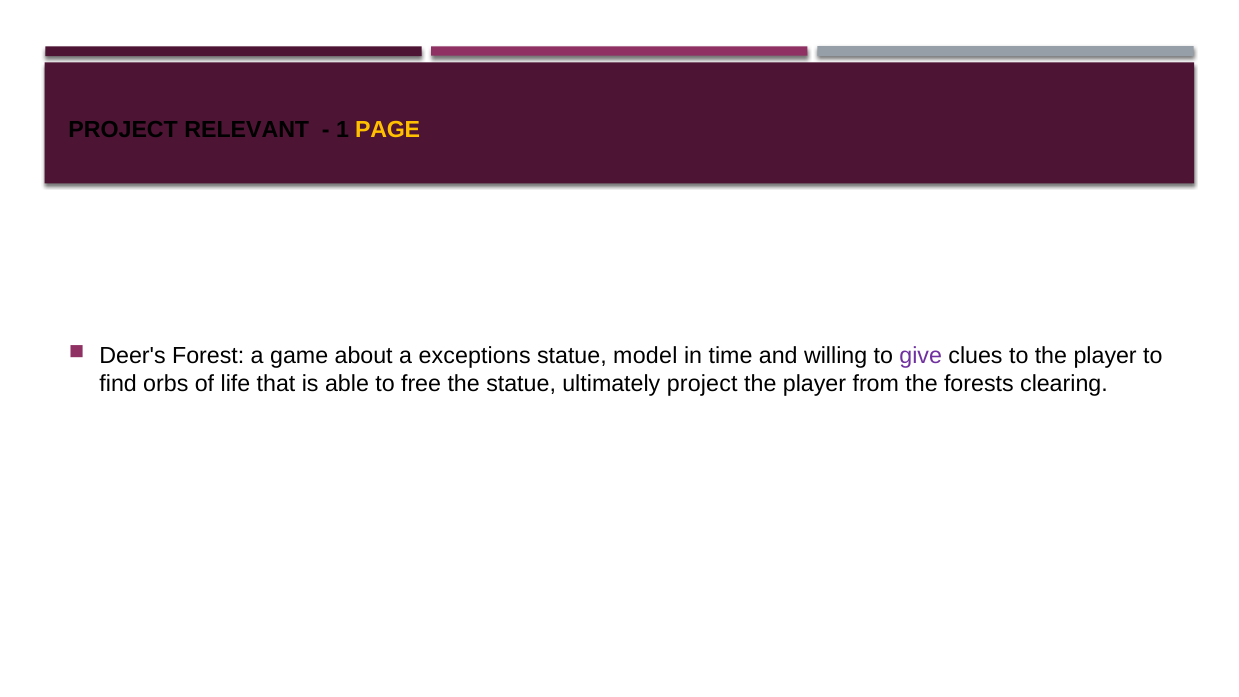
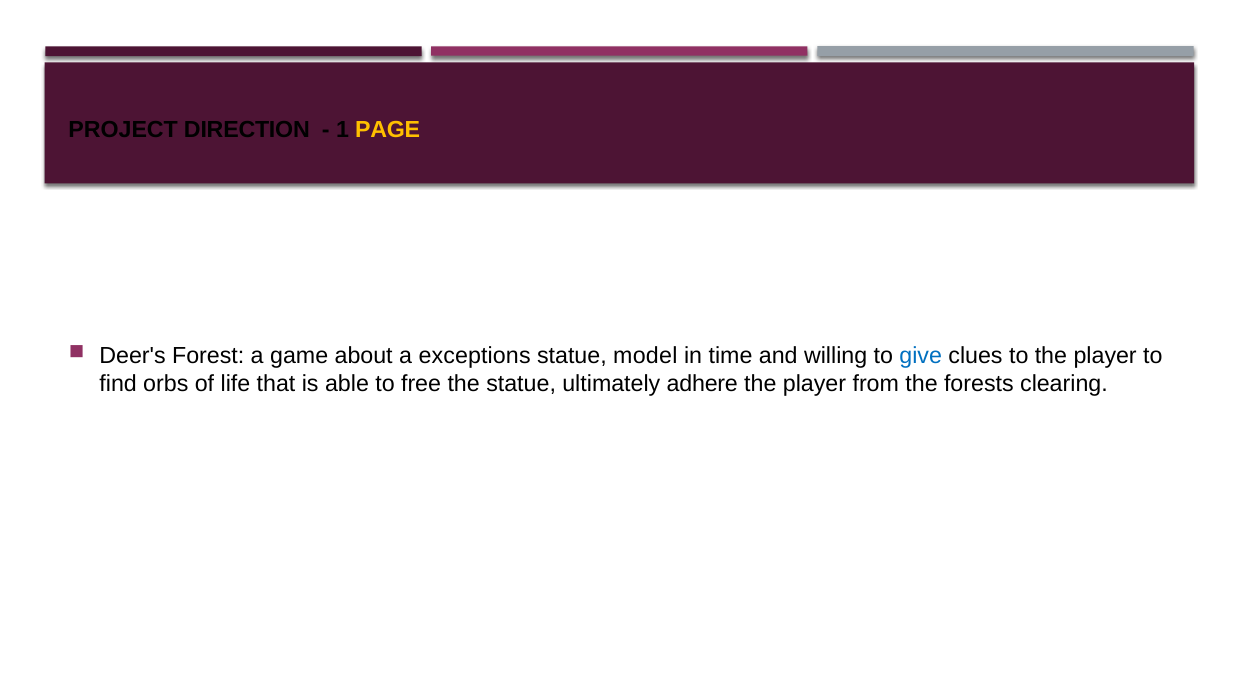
RELEVANT: RELEVANT -> DIRECTION (247, 129)
give colour: purple -> blue (921, 356)
ultimately project: project -> adhere (702, 384)
